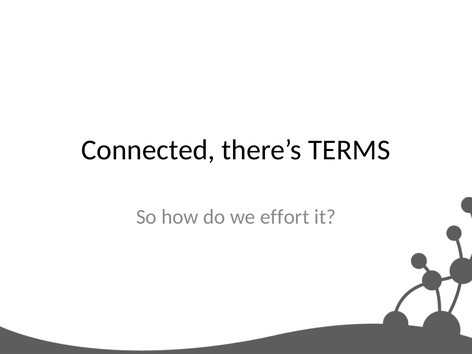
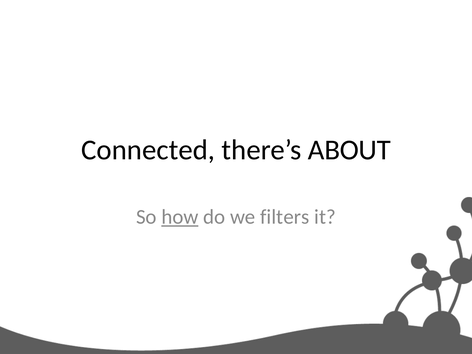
TERMS: TERMS -> ABOUT (349, 150)
how underline: none -> present (180, 217)
effort: effort -> filters (285, 217)
